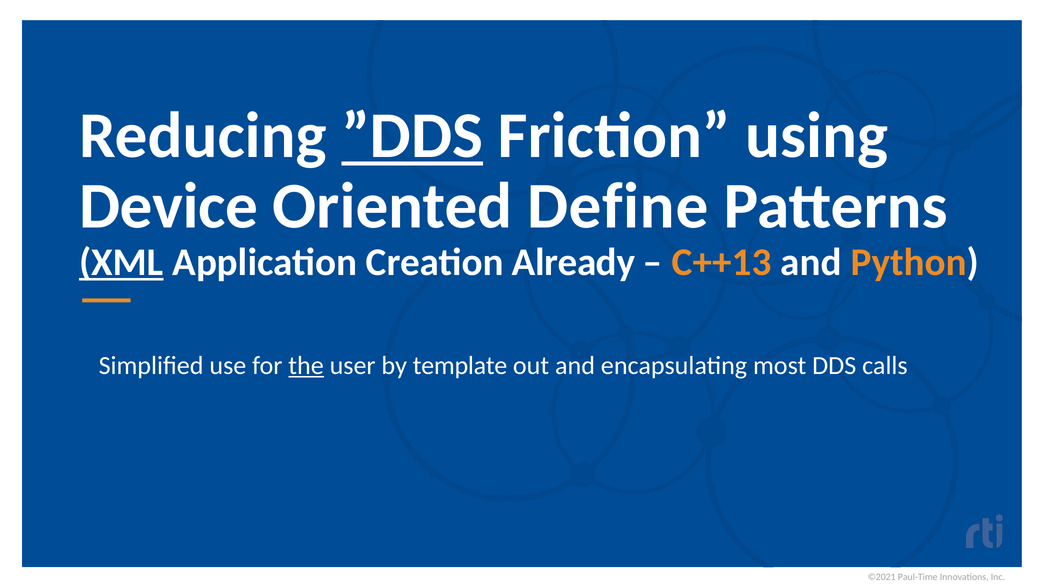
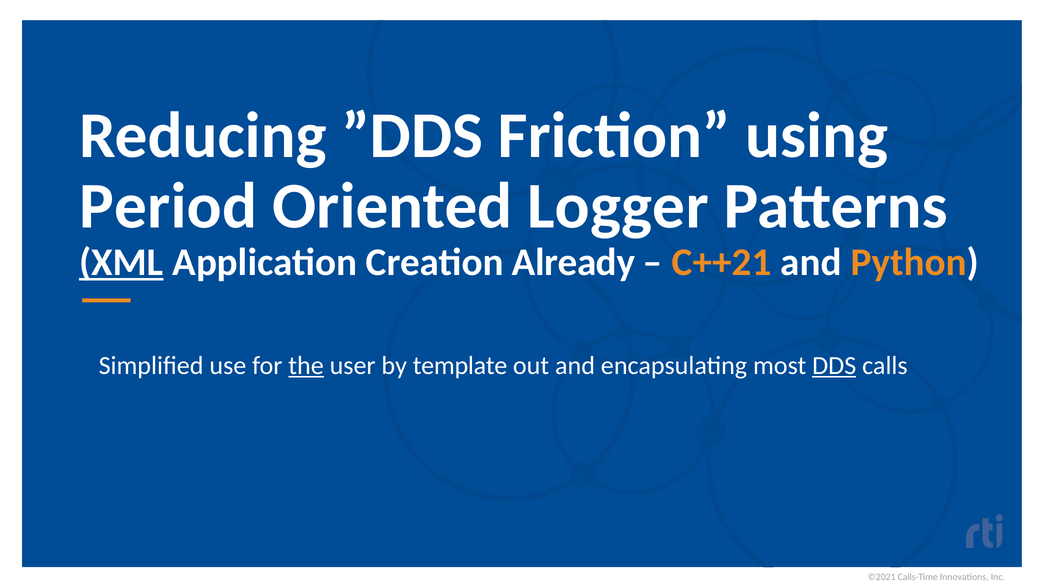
”DDS underline: present -> none (412, 136)
Device: Device -> Period (168, 206)
Define: Define -> Logger (618, 206)
C++13: C++13 -> C++21 (722, 263)
DDS underline: none -> present (834, 366)
Paul-Time: Paul-Time -> Calls-Time (918, 577)
